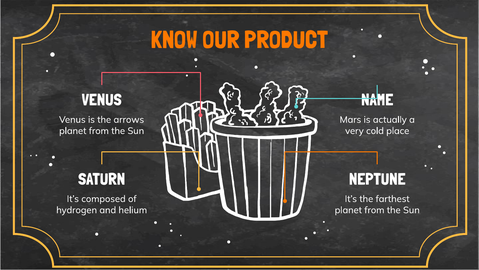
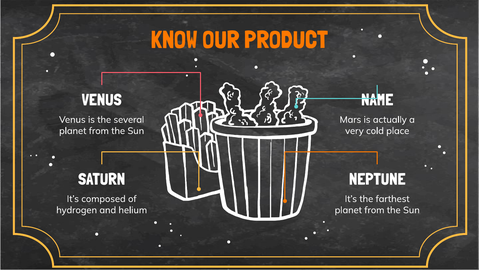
arrows: arrows -> several (129, 119)
